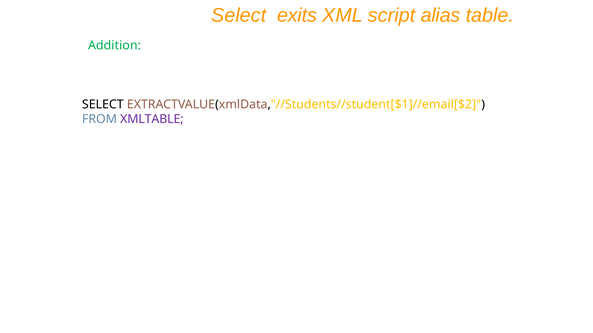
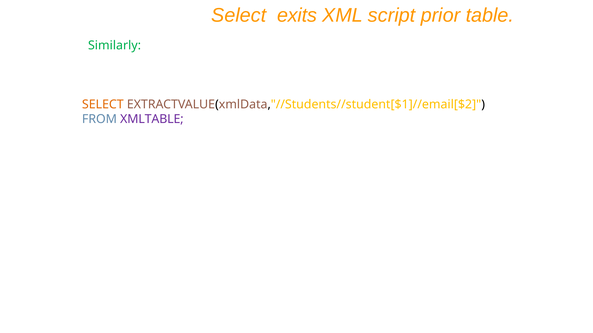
alias: alias -> prior (441, 15)
Addition: Addition -> Similarly (115, 46)
SELECT colour: black -> orange (103, 105)
